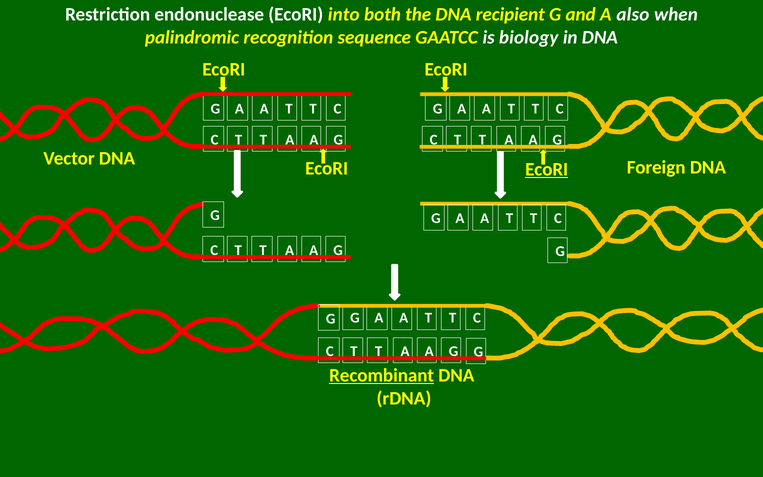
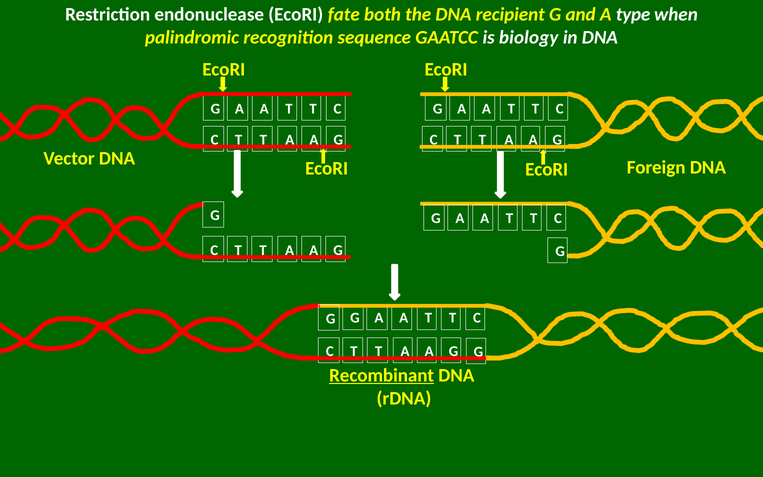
into: into -> fate (344, 15)
also: also -> type (633, 15)
EcoRI underline: present -> none (547, 169)
